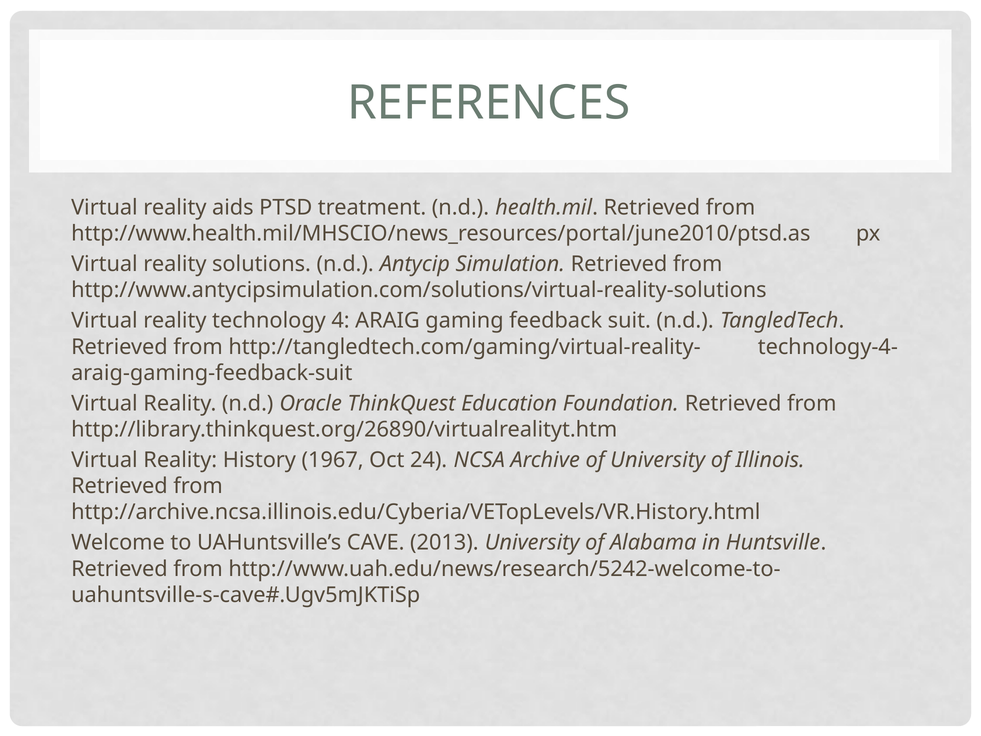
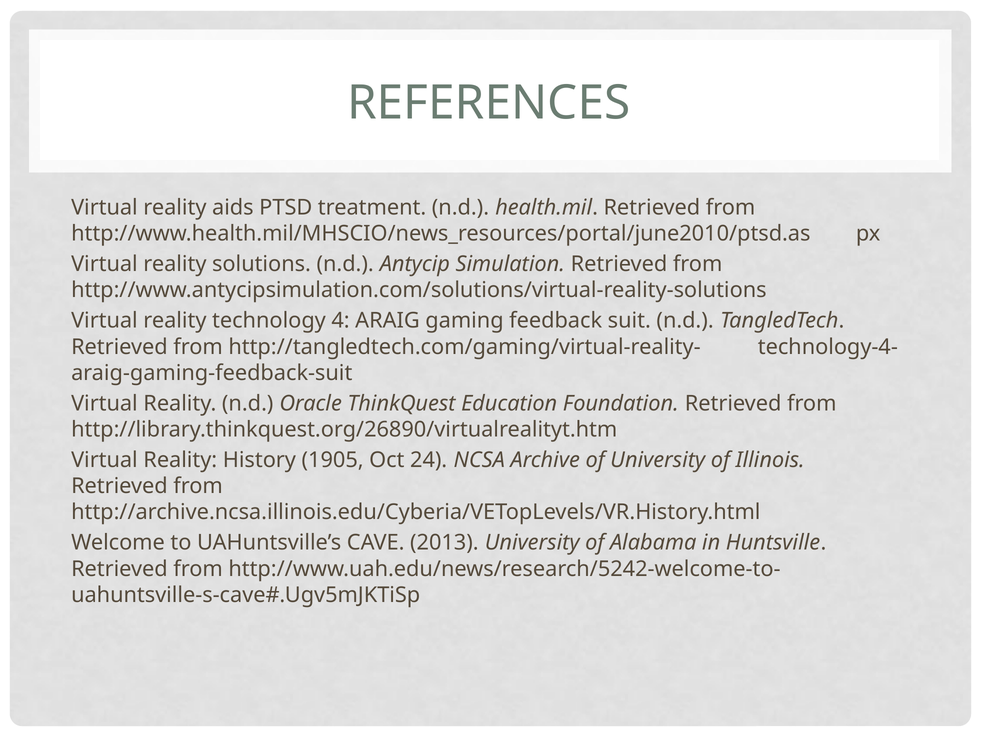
1967: 1967 -> 1905 (333, 460)
